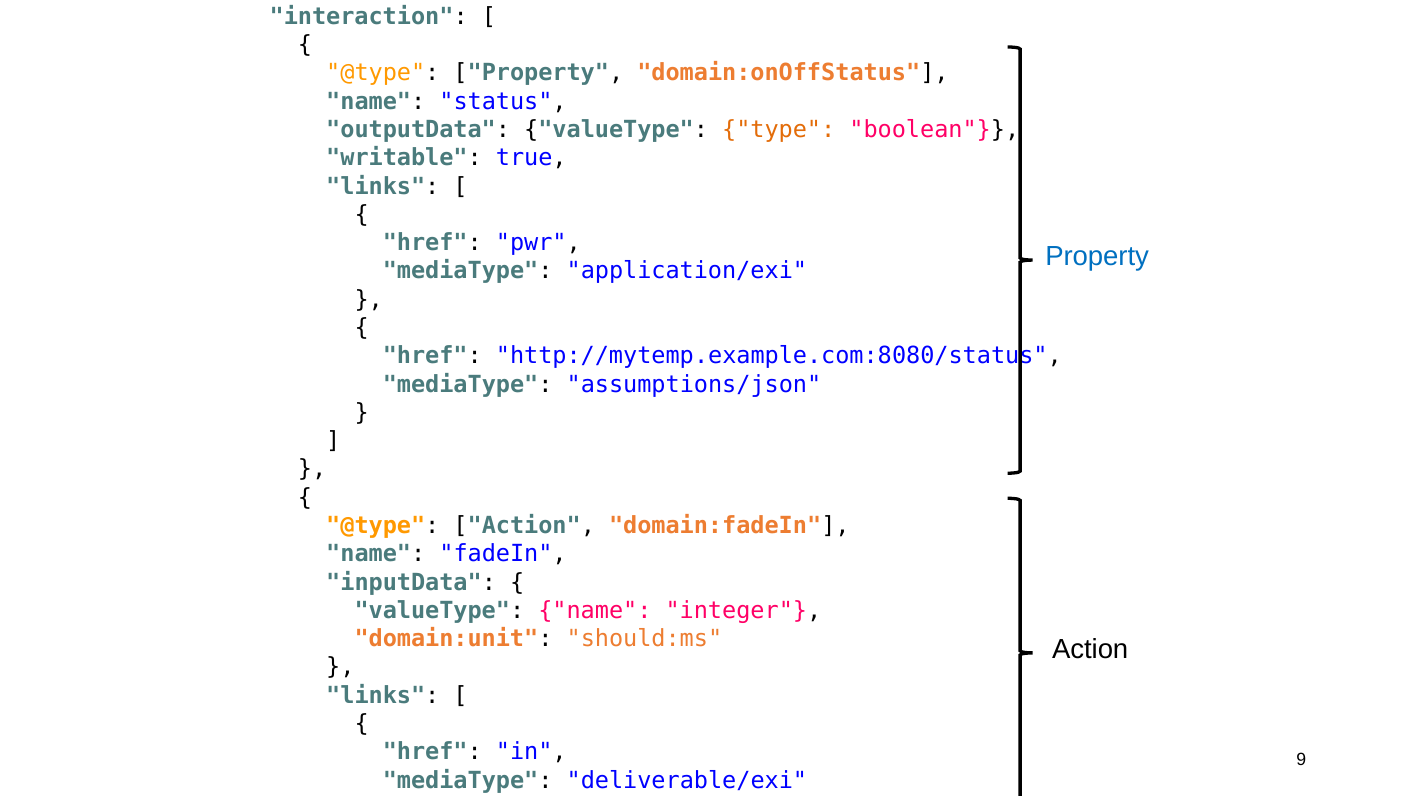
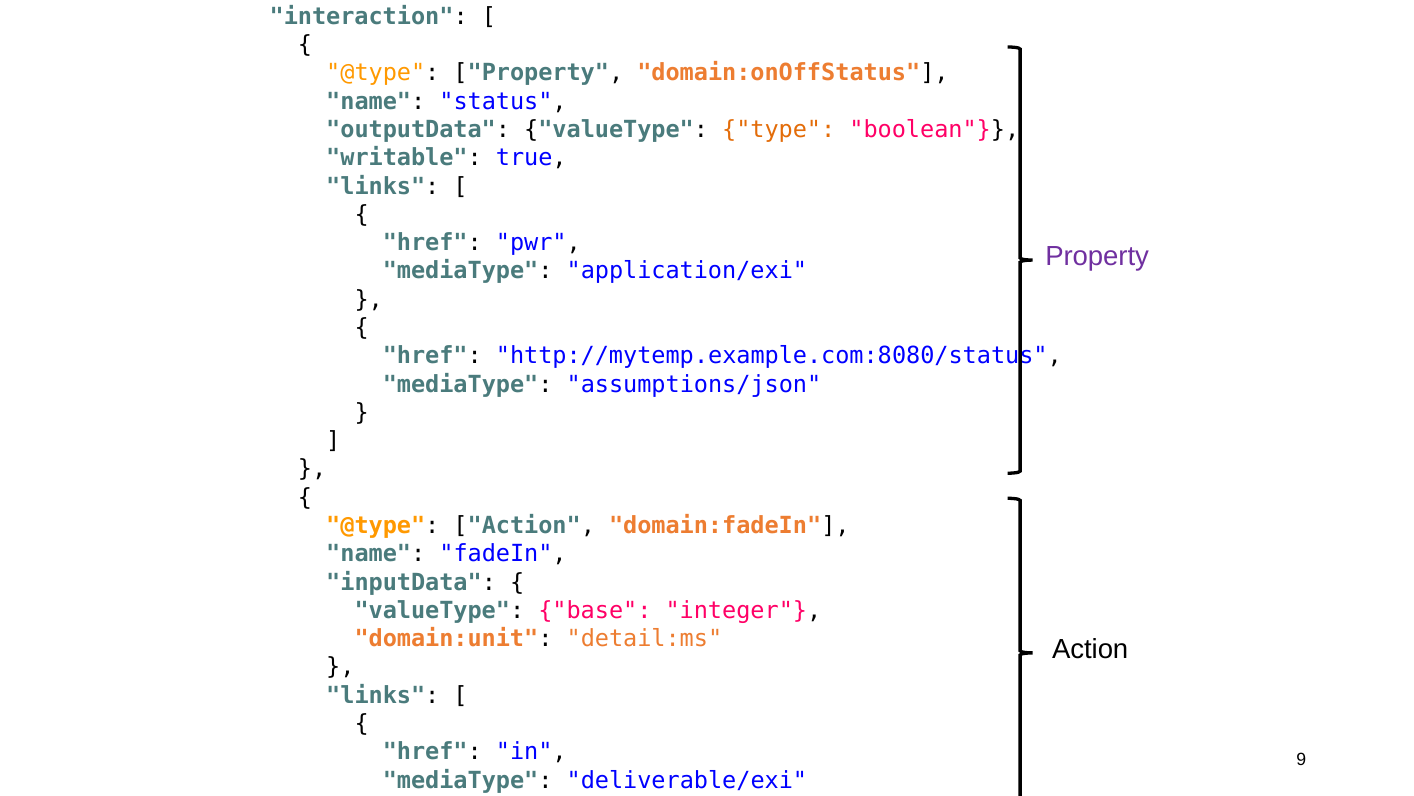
Property colour: blue -> purple (1097, 257)
valueType name: name -> base (595, 610)
should:ms: should:ms -> detail:ms (644, 638)
